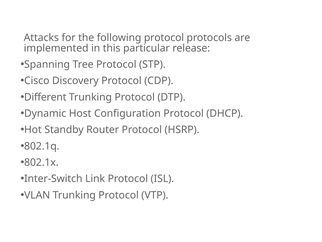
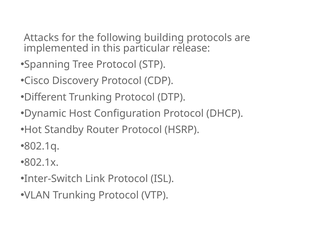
following protocol: protocol -> building (164, 38)
